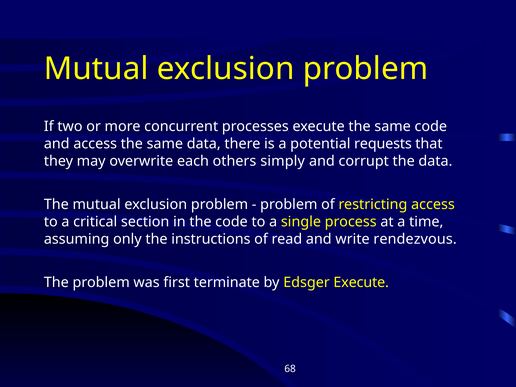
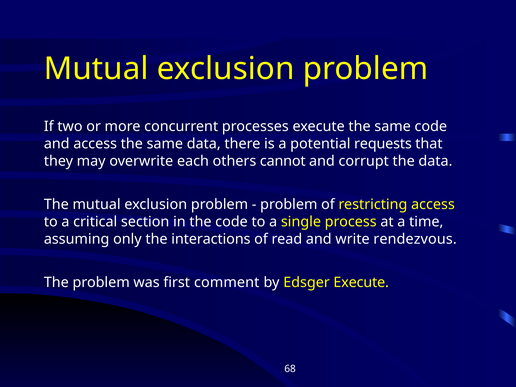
simply: simply -> cannot (283, 161)
instructions: instructions -> interactions (211, 239)
terminate: terminate -> comment (227, 283)
